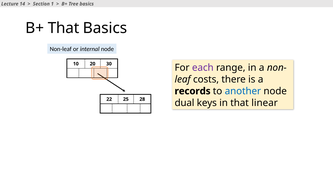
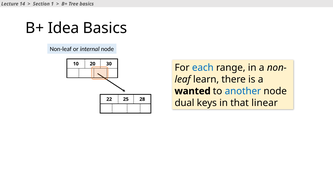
B+ That: That -> Idea (64, 28)
each colour: purple -> blue (203, 67)
costs: costs -> learn (206, 79)
records: records -> wanted (193, 91)
